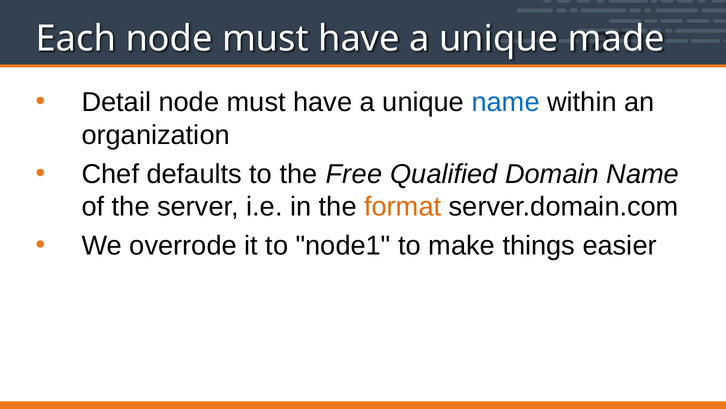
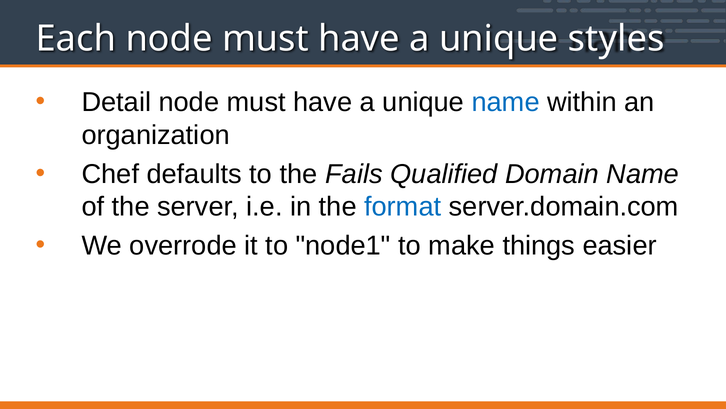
made: made -> styles (616, 39)
Free: Free -> Fails (354, 174)
format colour: orange -> blue (403, 206)
